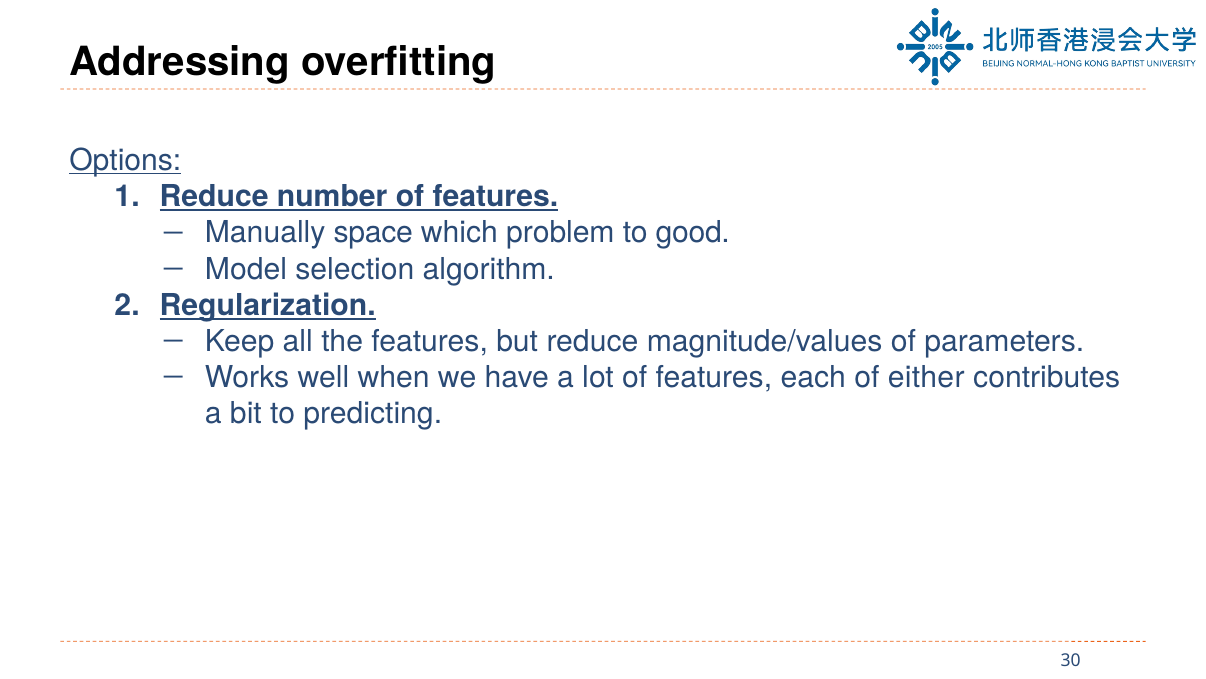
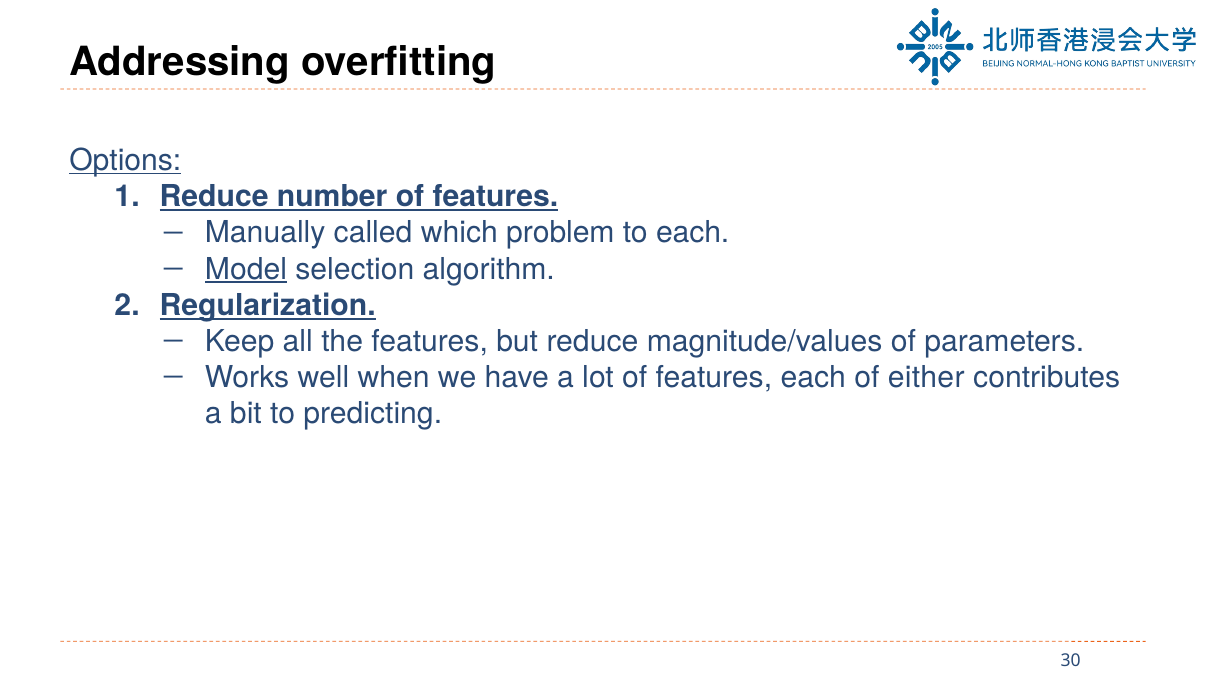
space: space -> called (373, 233)
to good: good -> each (693, 233)
Model underline: none -> present (246, 269)
